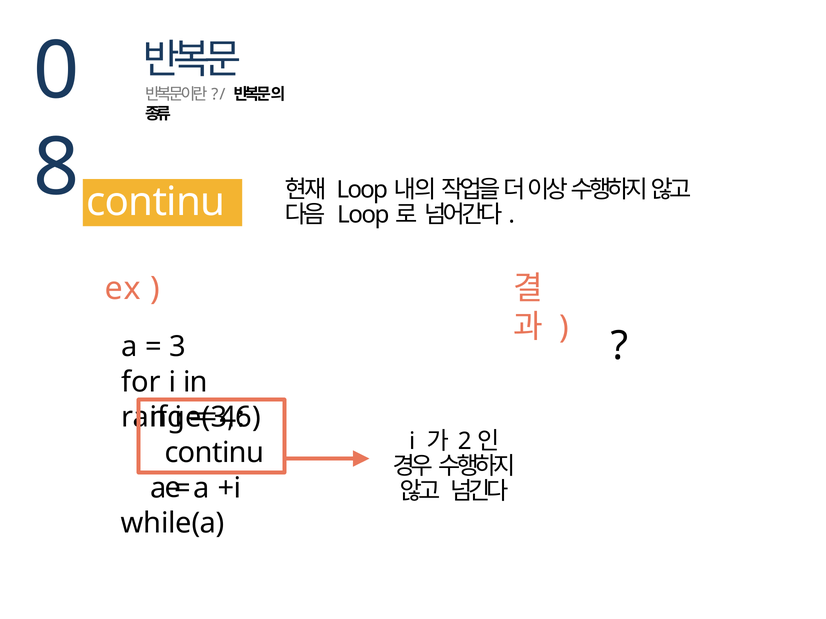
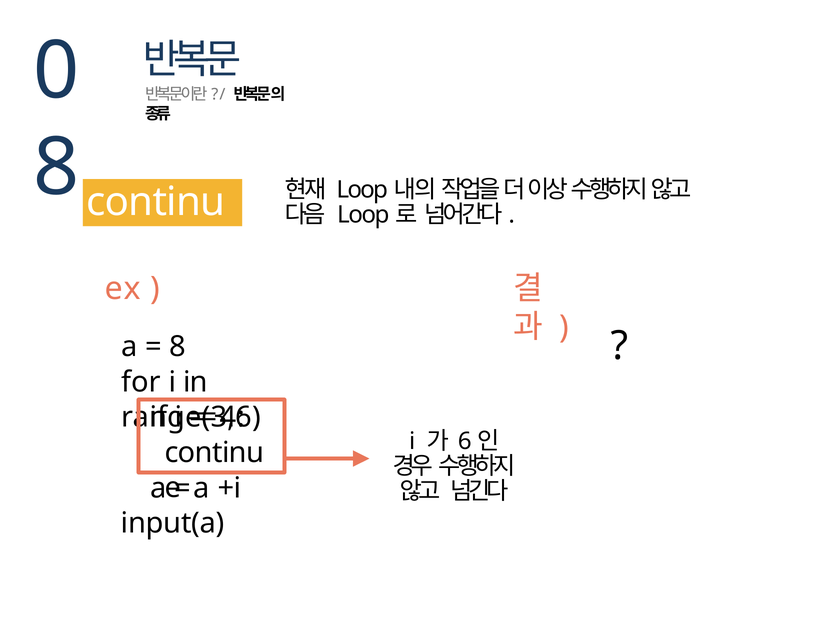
3: 3 -> 8 (178, 347)
2: 2 -> 6 (465, 441)
while(a: while(a -> input(a (173, 524)
